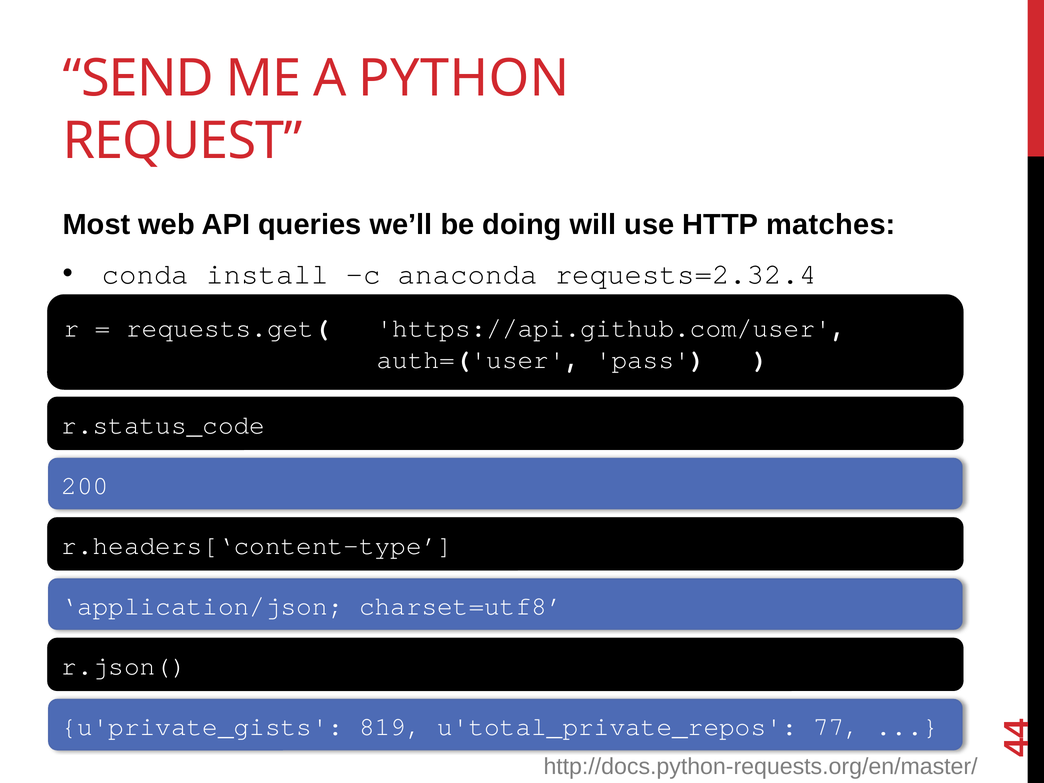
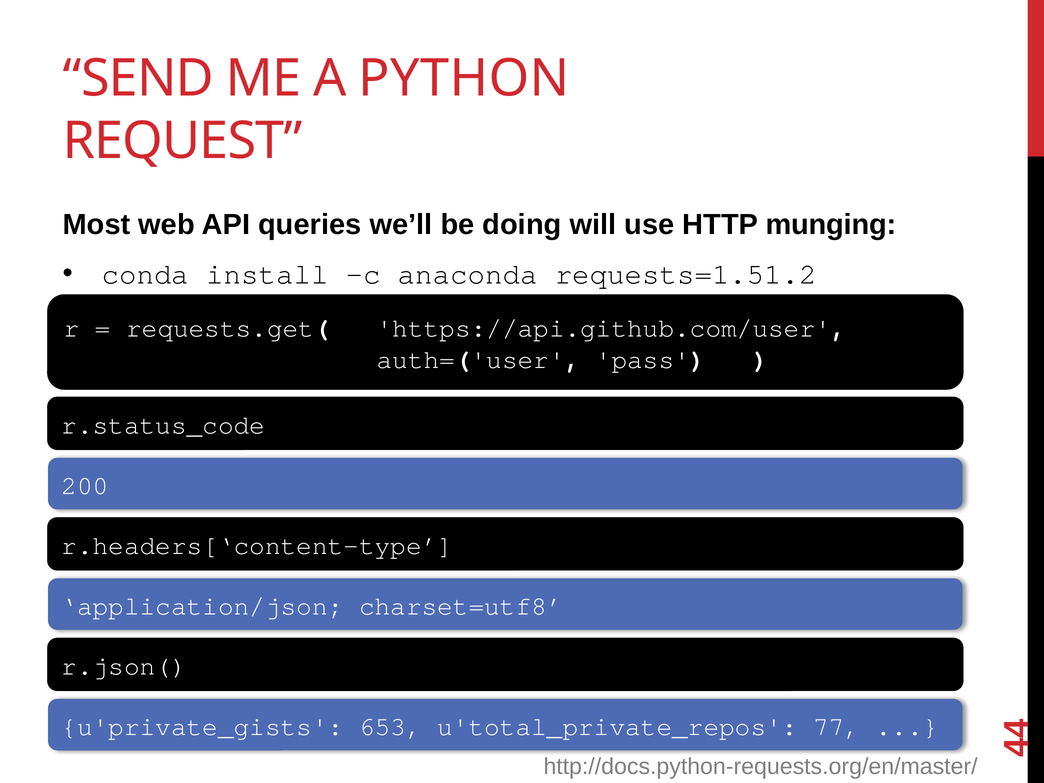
matches: matches -> munging (831, 225)
requests=2.32.4: requests=2.32.4 -> requests=1.51.2 (686, 274)
819: 819 -> 653 (390, 726)
